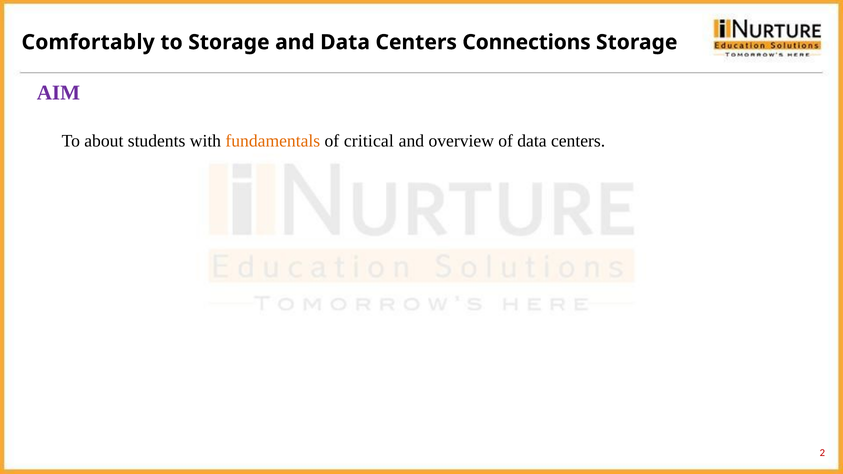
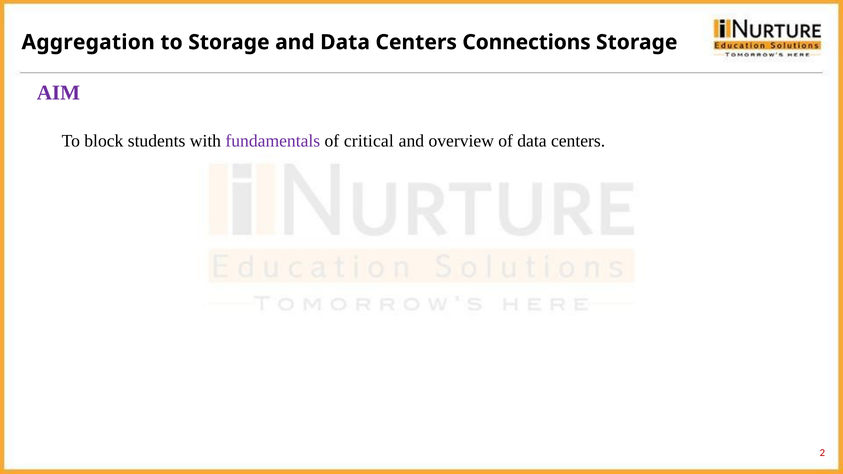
Comfortably: Comfortably -> Aggregation (88, 42)
about: about -> block (104, 141)
fundamentals colour: orange -> purple (273, 141)
